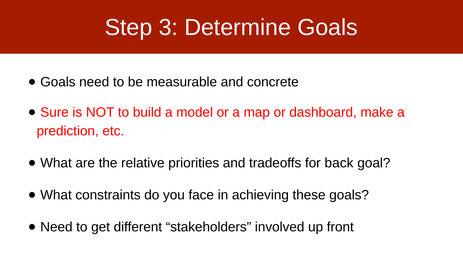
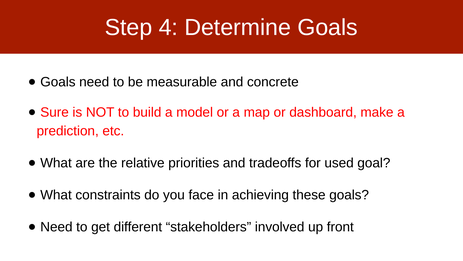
3: 3 -> 4 (168, 27)
back: back -> used (339, 163)
